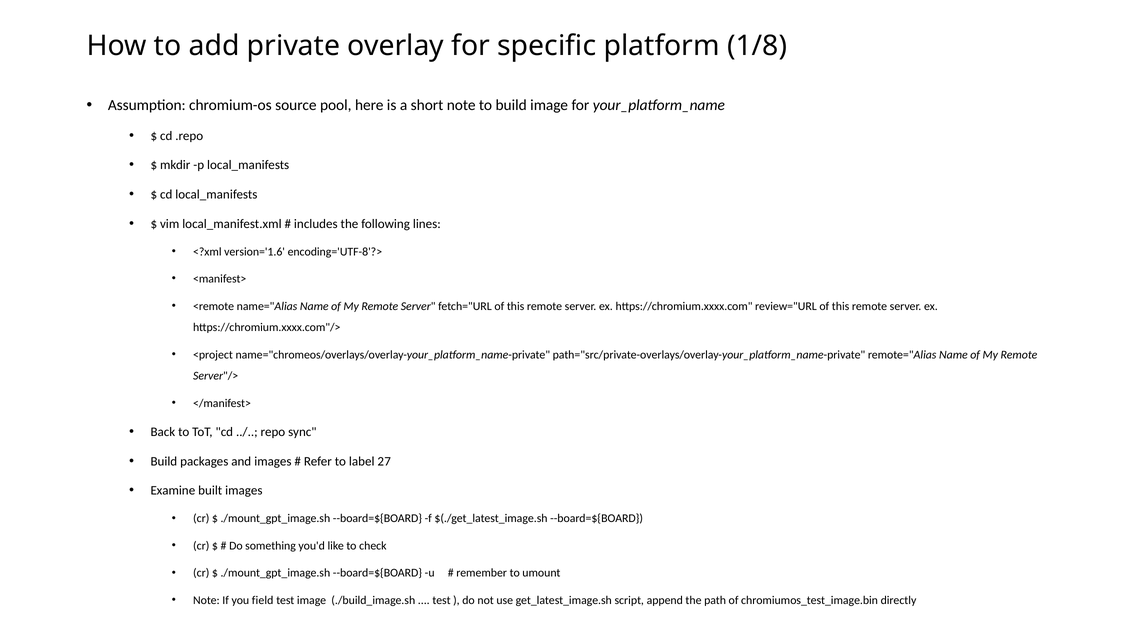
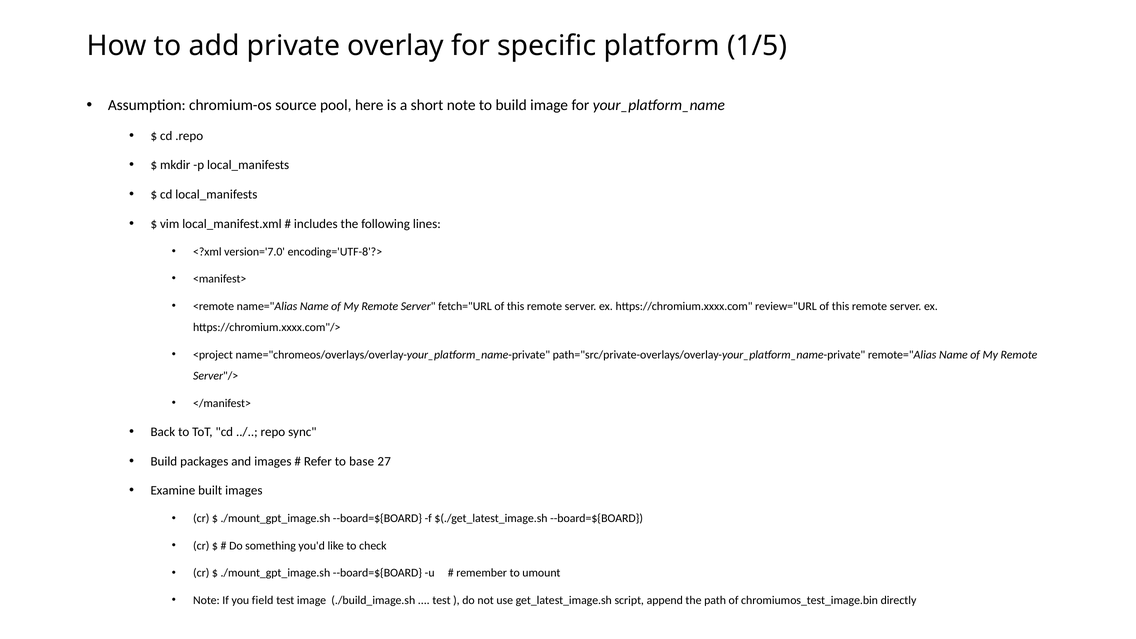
1/8: 1/8 -> 1/5 (757, 46)
version='1.6: version='1.6 -> version='7.0 (255, 252)
label: label -> base (362, 461)
